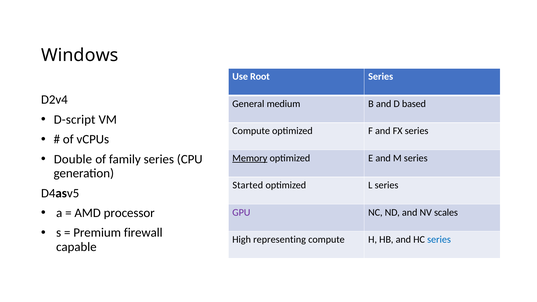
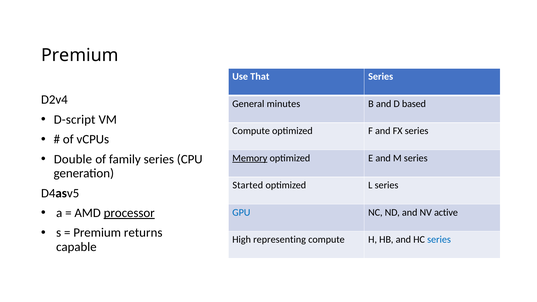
Windows: Windows -> Premium (80, 55)
Root: Root -> That (260, 77)
medium: medium -> minutes (283, 104)
processor underline: none -> present (129, 213)
GPU colour: purple -> blue (241, 212)
scales: scales -> active (446, 212)
firewall: firewall -> returns (143, 233)
